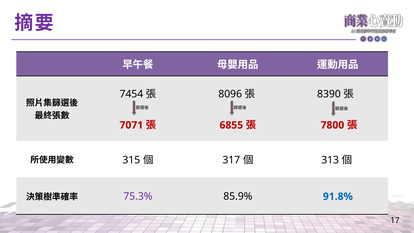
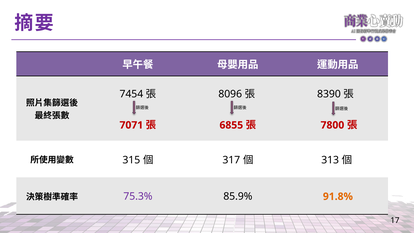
91.8% colour: blue -> orange (338, 196)
